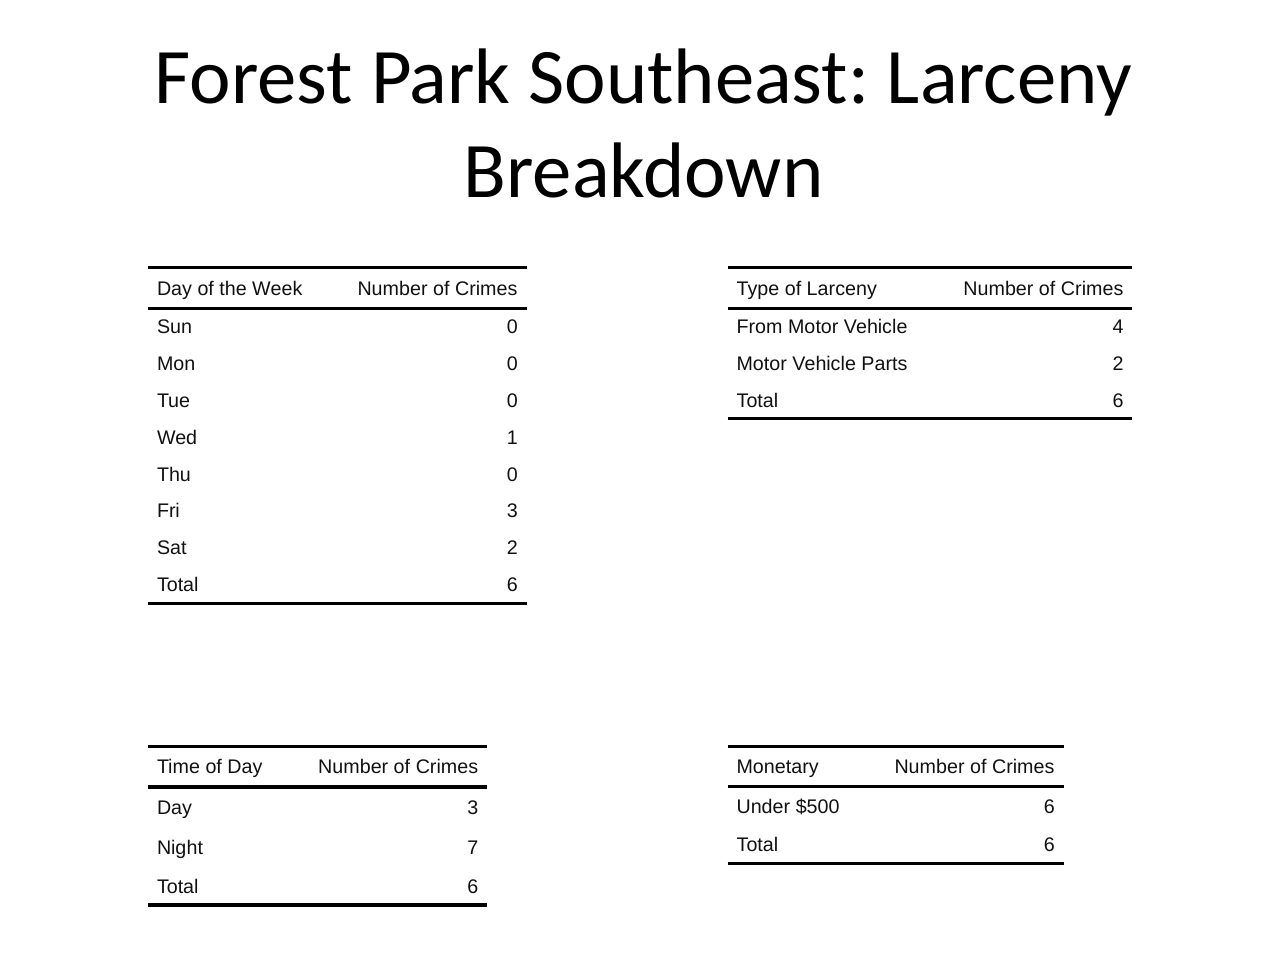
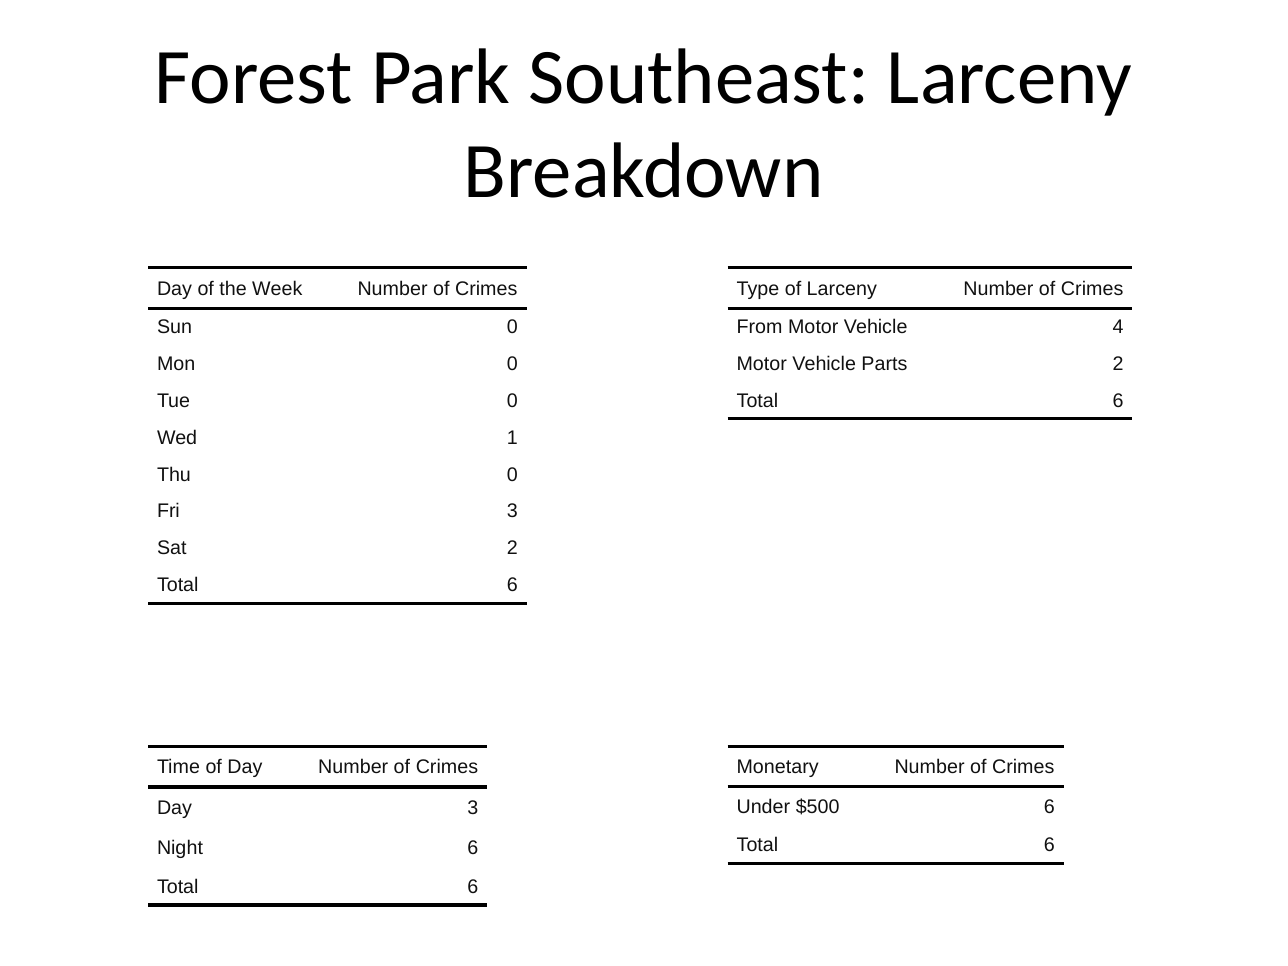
Night 7: 7 -> 6 (473, 848)
